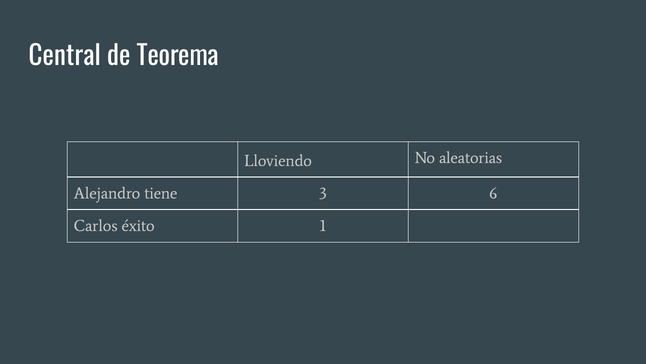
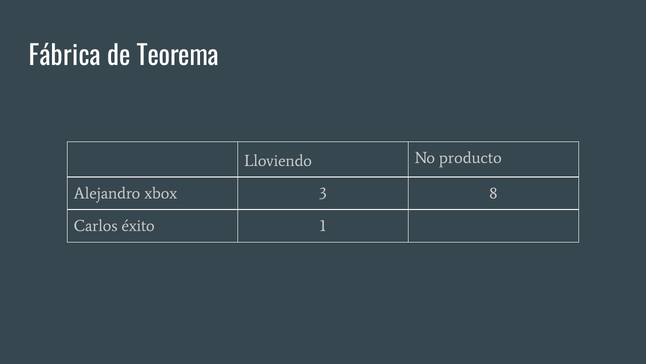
Central: Central -> Fábrica (65, 56)
aleatorias: aleatorias -> producto (470, 158)
tiene: tiene -> xbox (161, 193)
6: 6 -> 8 (493, 193)
